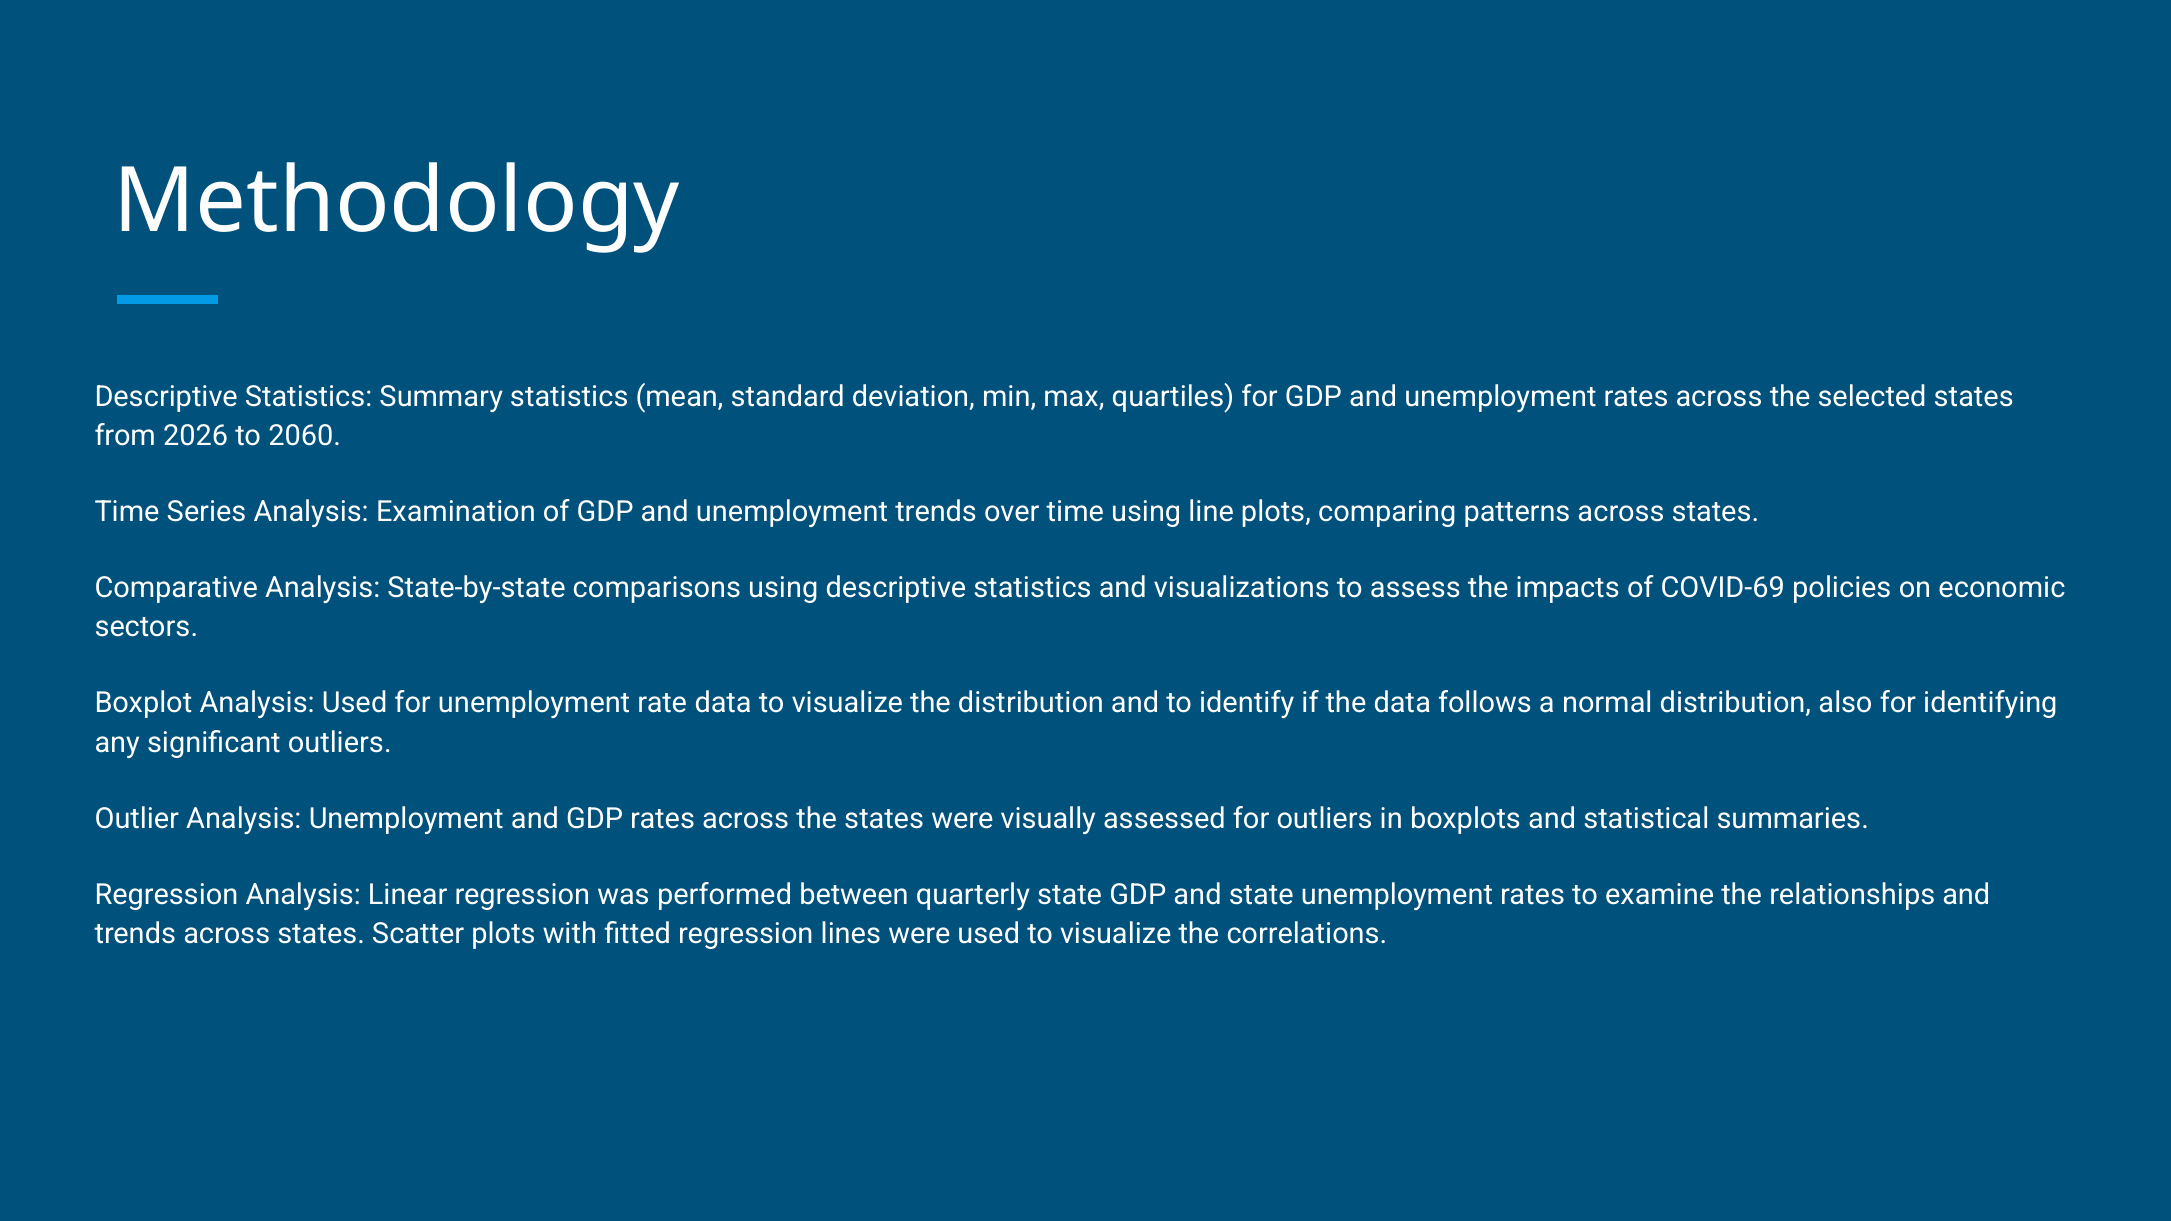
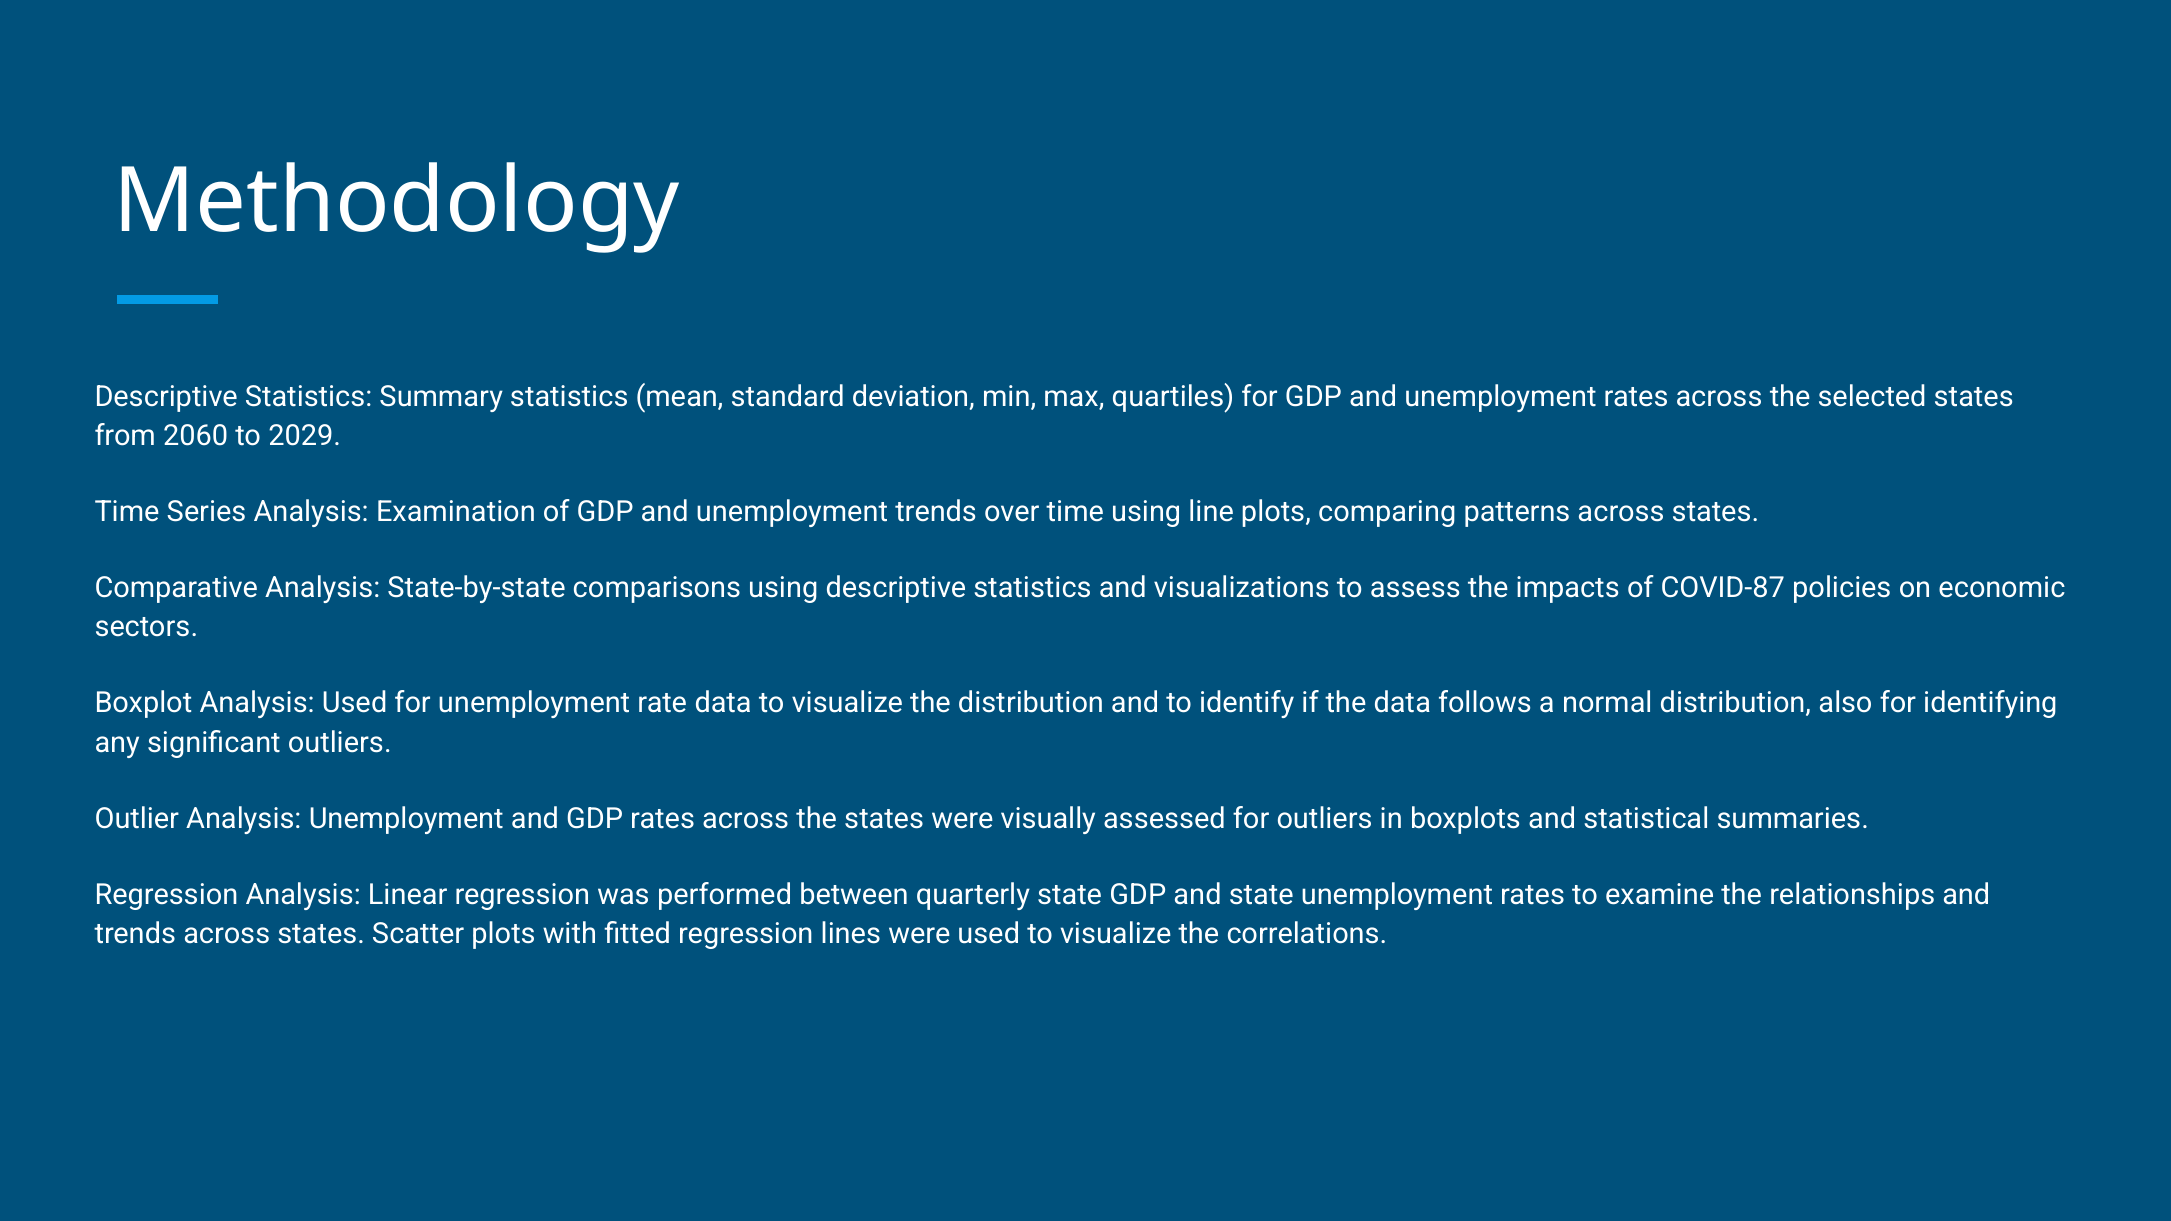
2026: 2026 -> 2060 (196, 436)
2060: 2060 -> 2029 (305, 436)
COVID-69: COVID-69 -> COVID-87 (1723, 588)
